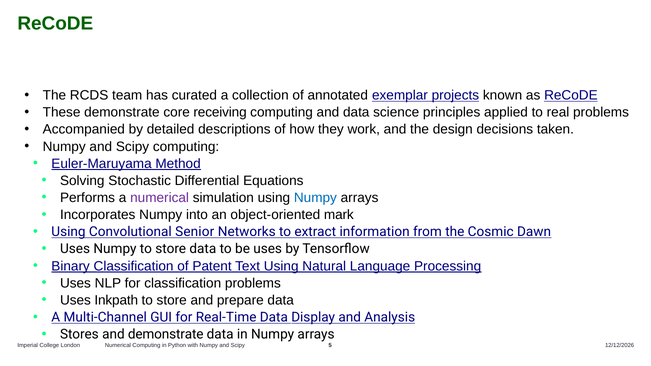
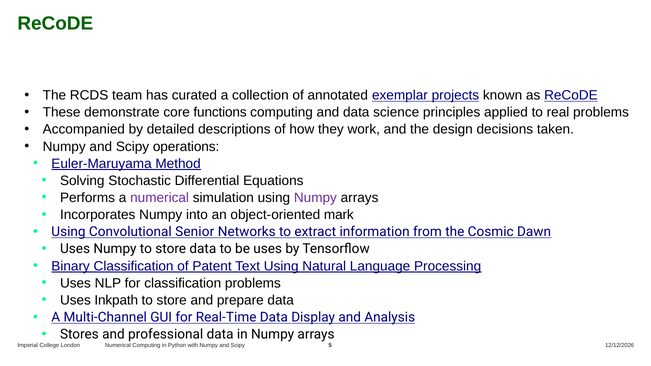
receiving: receiving -> functions (220, 112)
Scipy computing: computing -> operations (186, 147)
Numpy colour: blue -> purple (315, 198)
and demonstrate: demonstrate -> professional (166, 335)
